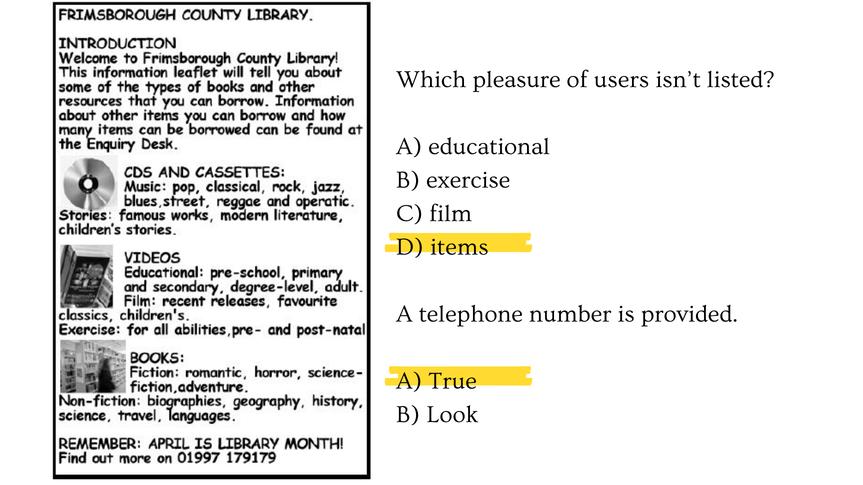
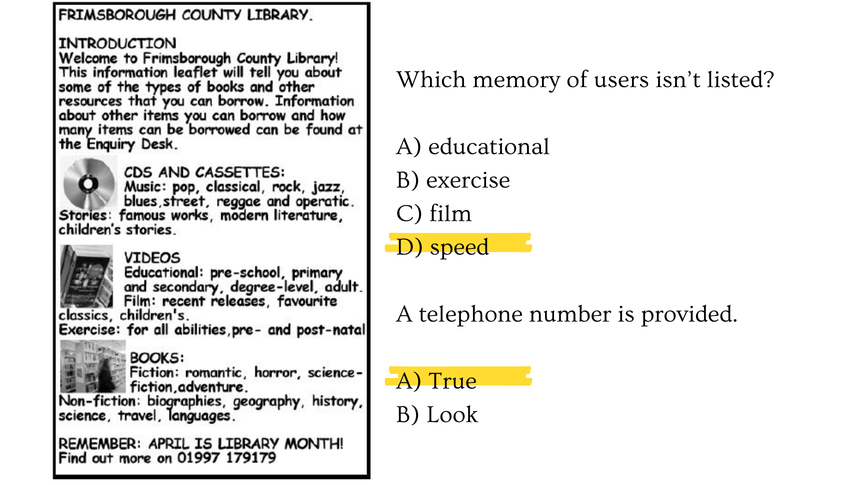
pleasure: pleasure -> memory (516, 79)
items: items -> speed (459, 247)
